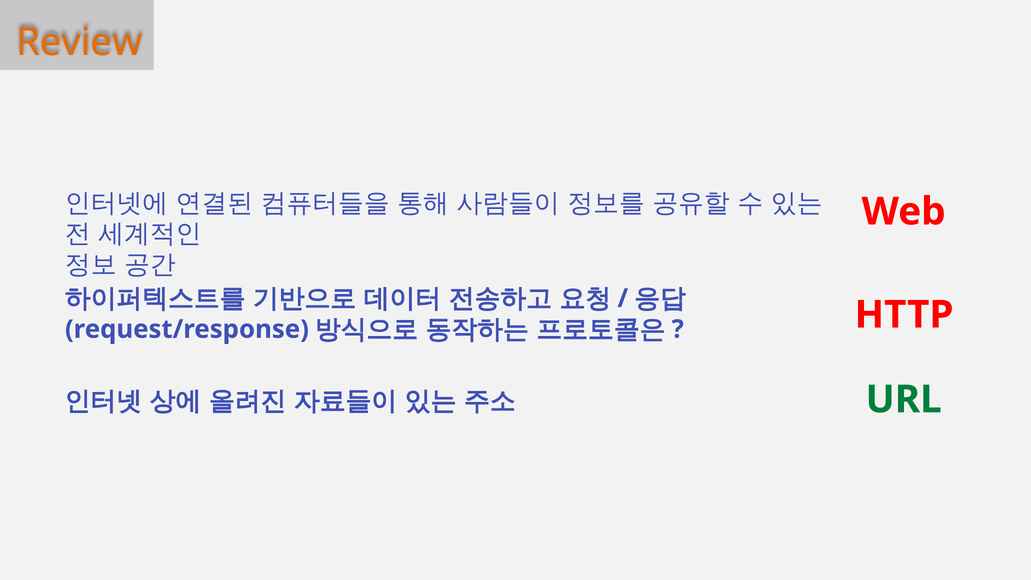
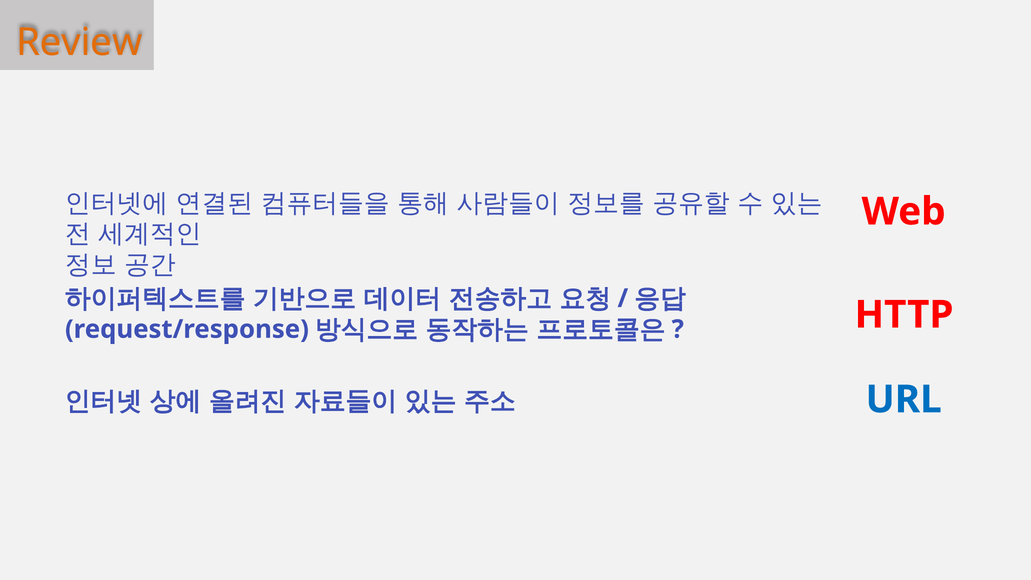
URL colour: green -> blue (904, 399)
